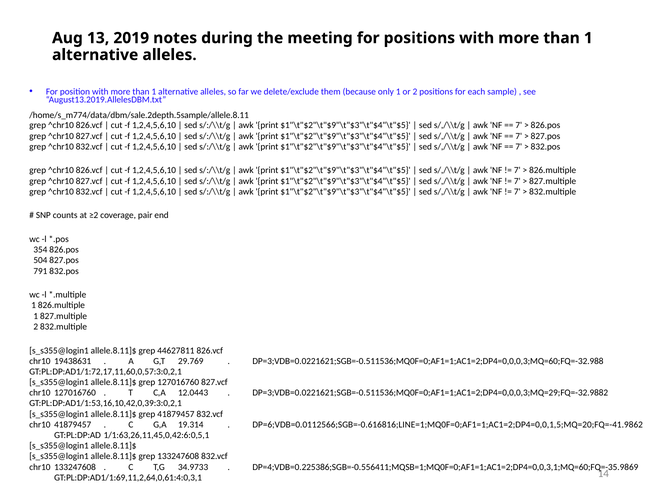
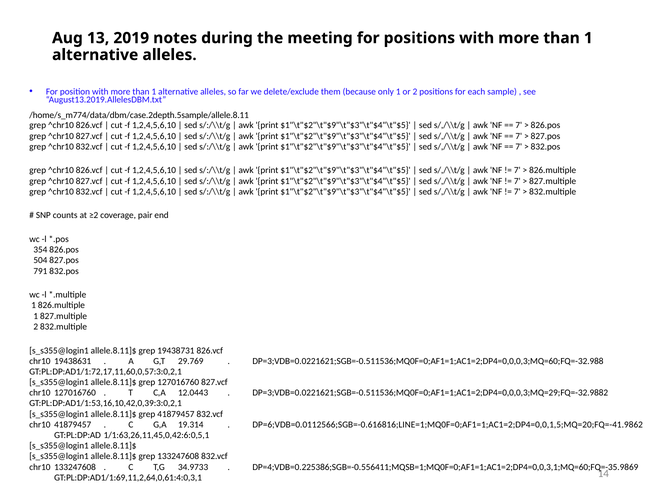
/home/s_m774/data/dbm/sale.2depth.5sample/allele.8.11: /home/s_m774/data/dbm/sale.2depth.5sample/allele.8.11 -> /home/s_m774/data/dbm/case.2depth.5sample/allele.8.11 (139, 115)
44627811: 44627811 -> 19438731 (176, 350)
